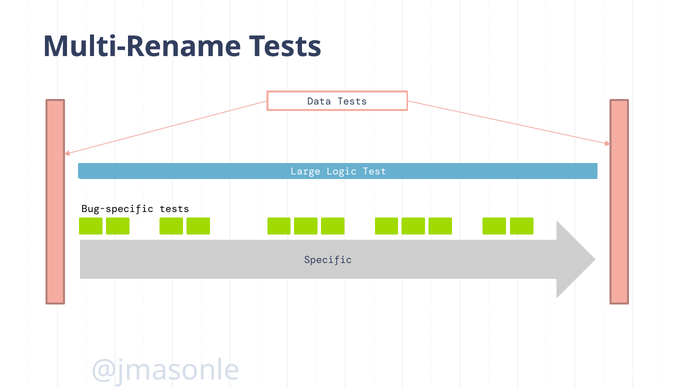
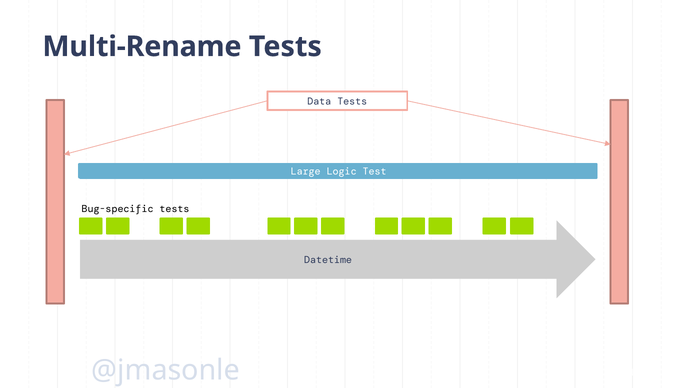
Specific: Specific -> Datetime (328, 260)
